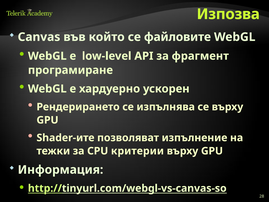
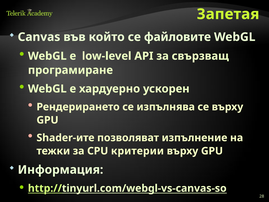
Изпозва: Изпозва -> Запетая (228, 14)
фрагмент: фрагмент -> свързващ (200, 56)
